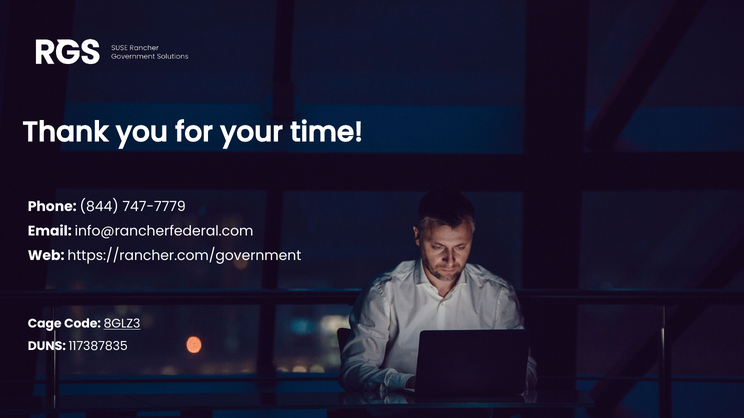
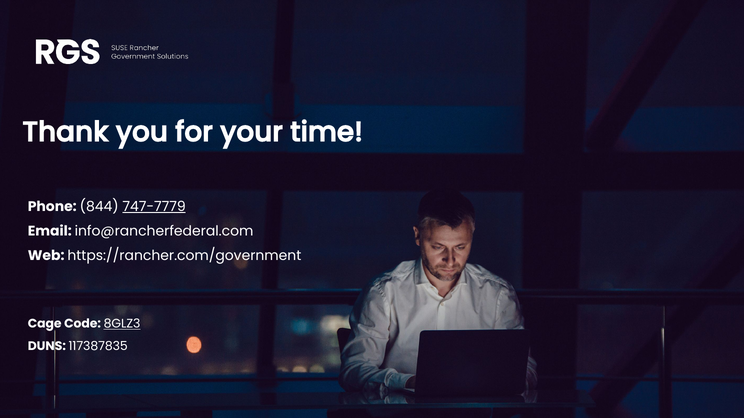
747-7779 underline: none -> present (154, 207)
